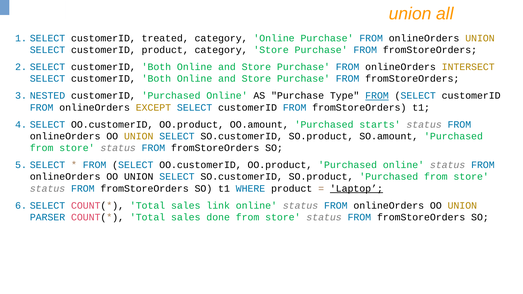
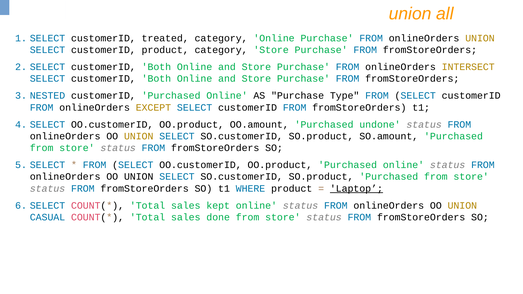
FROM underline: present -> none (377, 96)
starts: starts -> undone (380, 125)
link: link -> kept (218, 206)
PARSER: PARSER -> CASUAL (48, 217)
